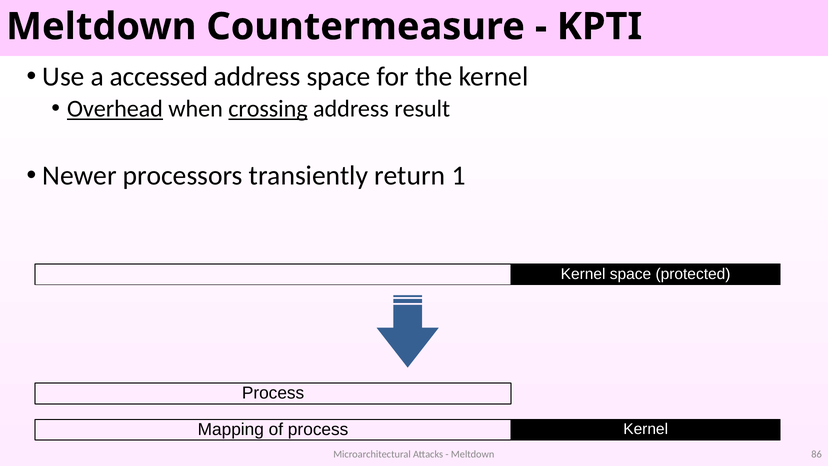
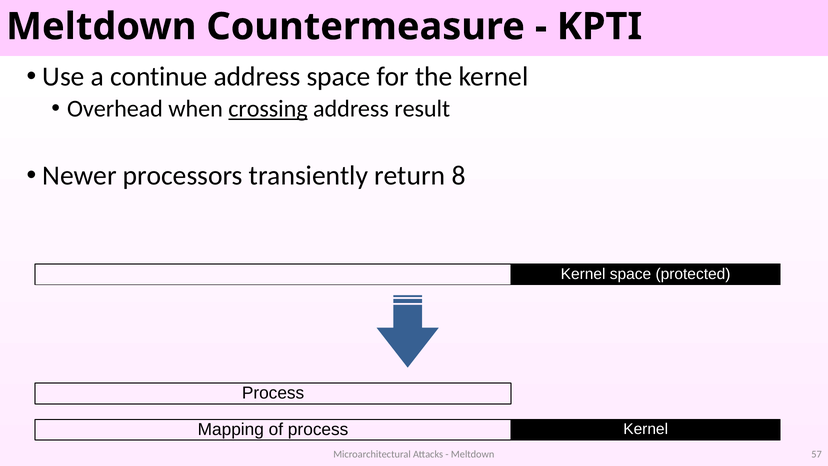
accessed: accessed -> continue (159, 76)
Overhead underline: present -> none (115, 109)
1: 1 -> 8 (458, 176)
86: 86 -> 57 (817, 454)
